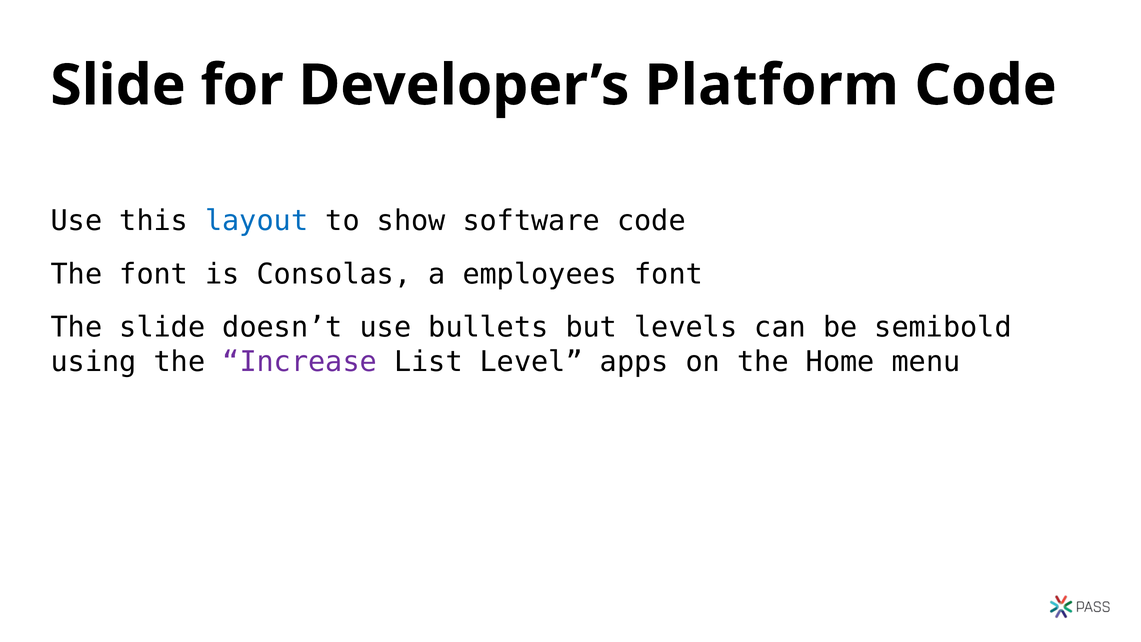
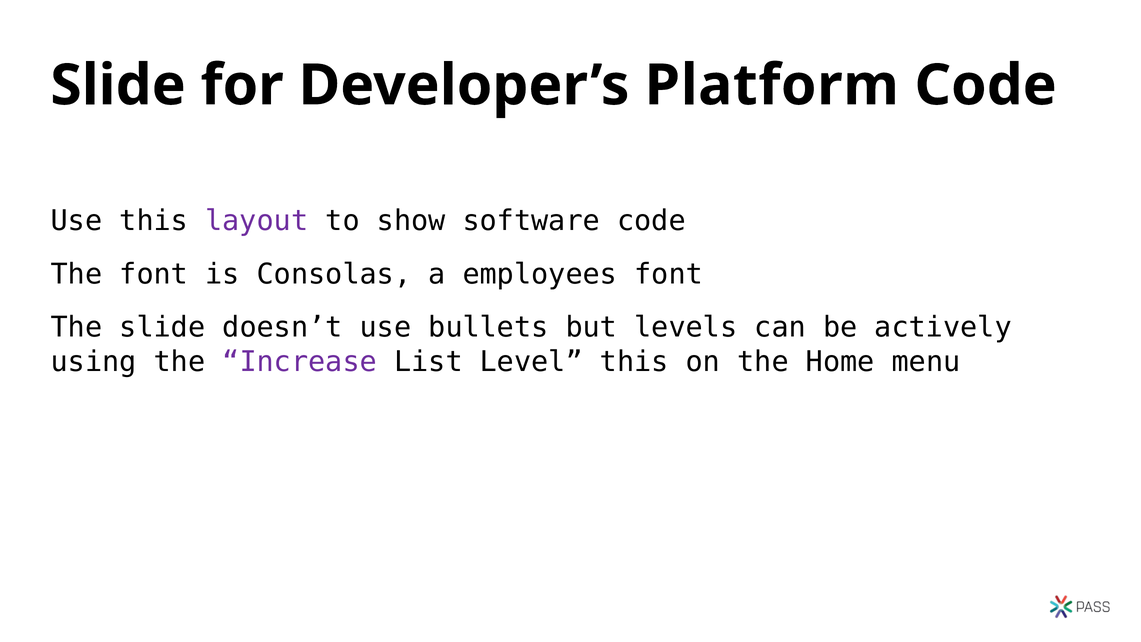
layout colour: blue -> purple (257, 221)
semibold: semibold -> actively (943, 327)
Level apps: apps -> this (634, 362)
